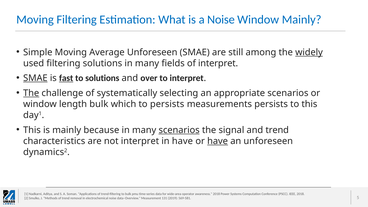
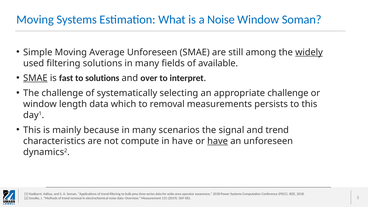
Moving Filtering: Filtering -> Systems (77, 19)
Window Mainly: Mainly -> Soman (302, 19)
of interpret: interpret -> available (218, 63)
fast underline: present -> none (66, 78)
The underline: present -> none (31, 93)
appropriate scenarios: scenarios -> challenge (288, 93)
length bulk: bulk -> data (99, 104)
to persists: persists -> removal (167, 104)
scenarios underline: present -> none (179, 130)
not interpret: interpret -> compute (140, 141)
